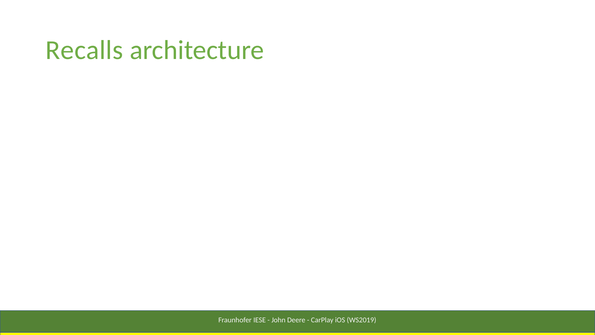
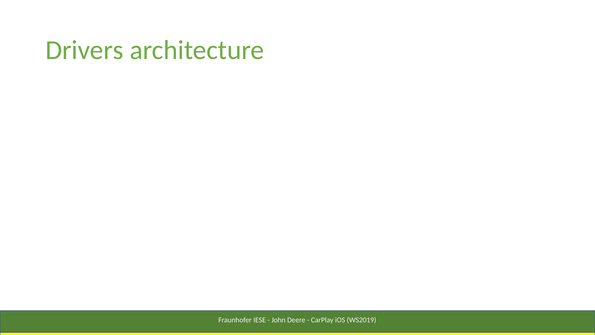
Recalls: Recalls -> Drivers (84, 50)
